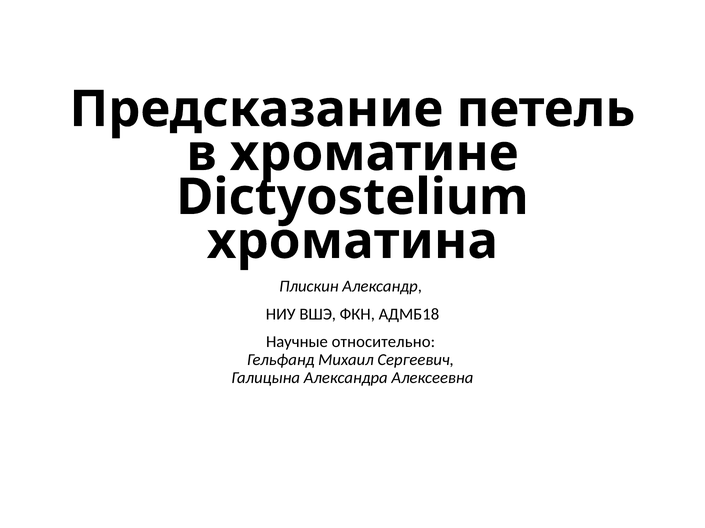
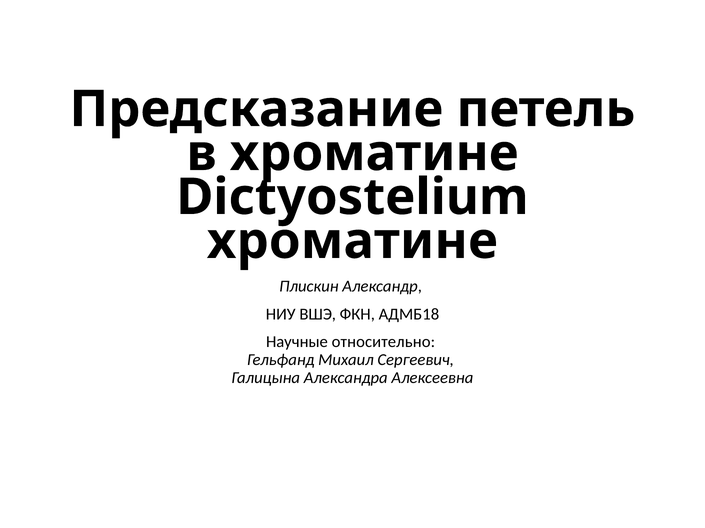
хроматина: хроматина -> хроматине (352, 241)
